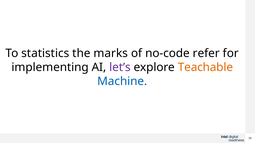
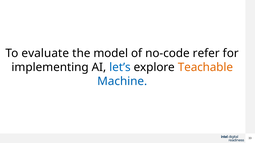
statistics: statistics -> evaluate (45, 53)
marks: marks -> model (111, 53)
let’s colour: purple -> blue (120, 68)
